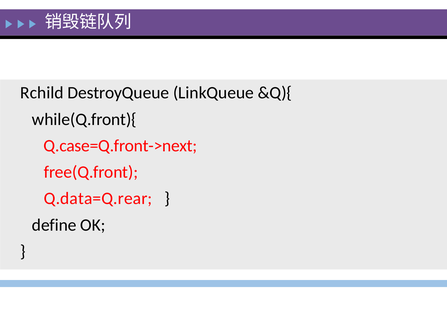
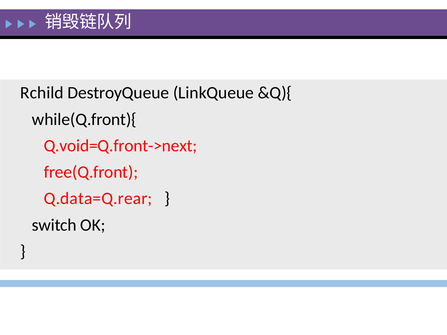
Q.case=Q.front->next: Q.case=Q.front->next -> Q.void=Q.front->next (120, 146)
define: define -> switch (54, 225)
